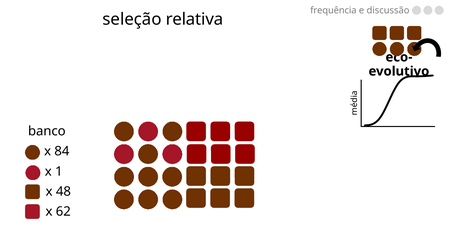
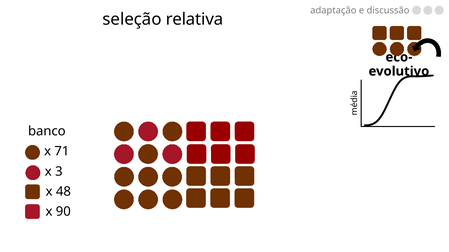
frequência: frequência -> adaptação (333, 11)
84: 84 -> 71 (62, 152)
1: 1 -> 3 (59, 172)
62: 62 -> 90 (63, 212)
